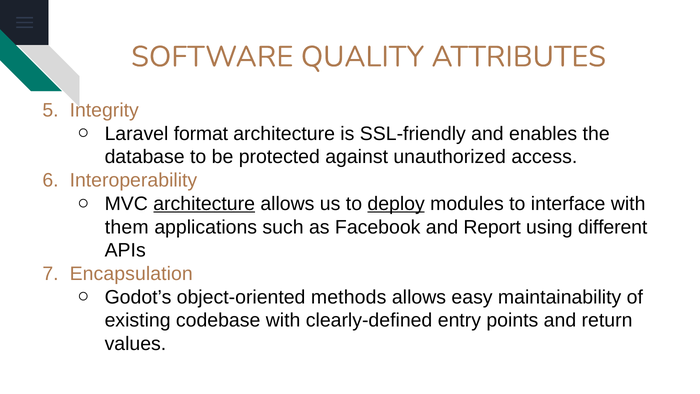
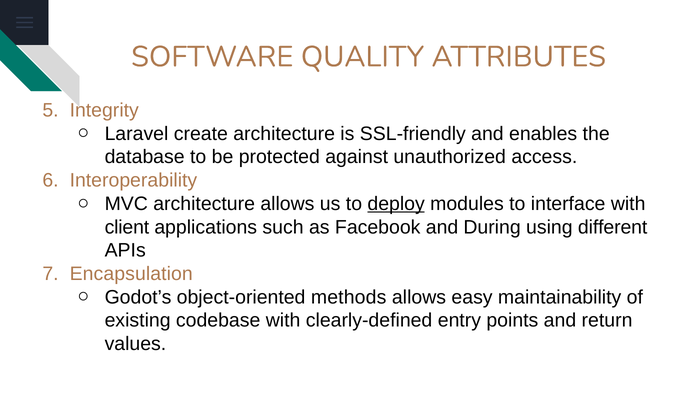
format: format -> create (201, 134)
architecture underline: present -> none (204, 204)
them: them -> client (127, 227)
Report: Report -> During (492, 227)
